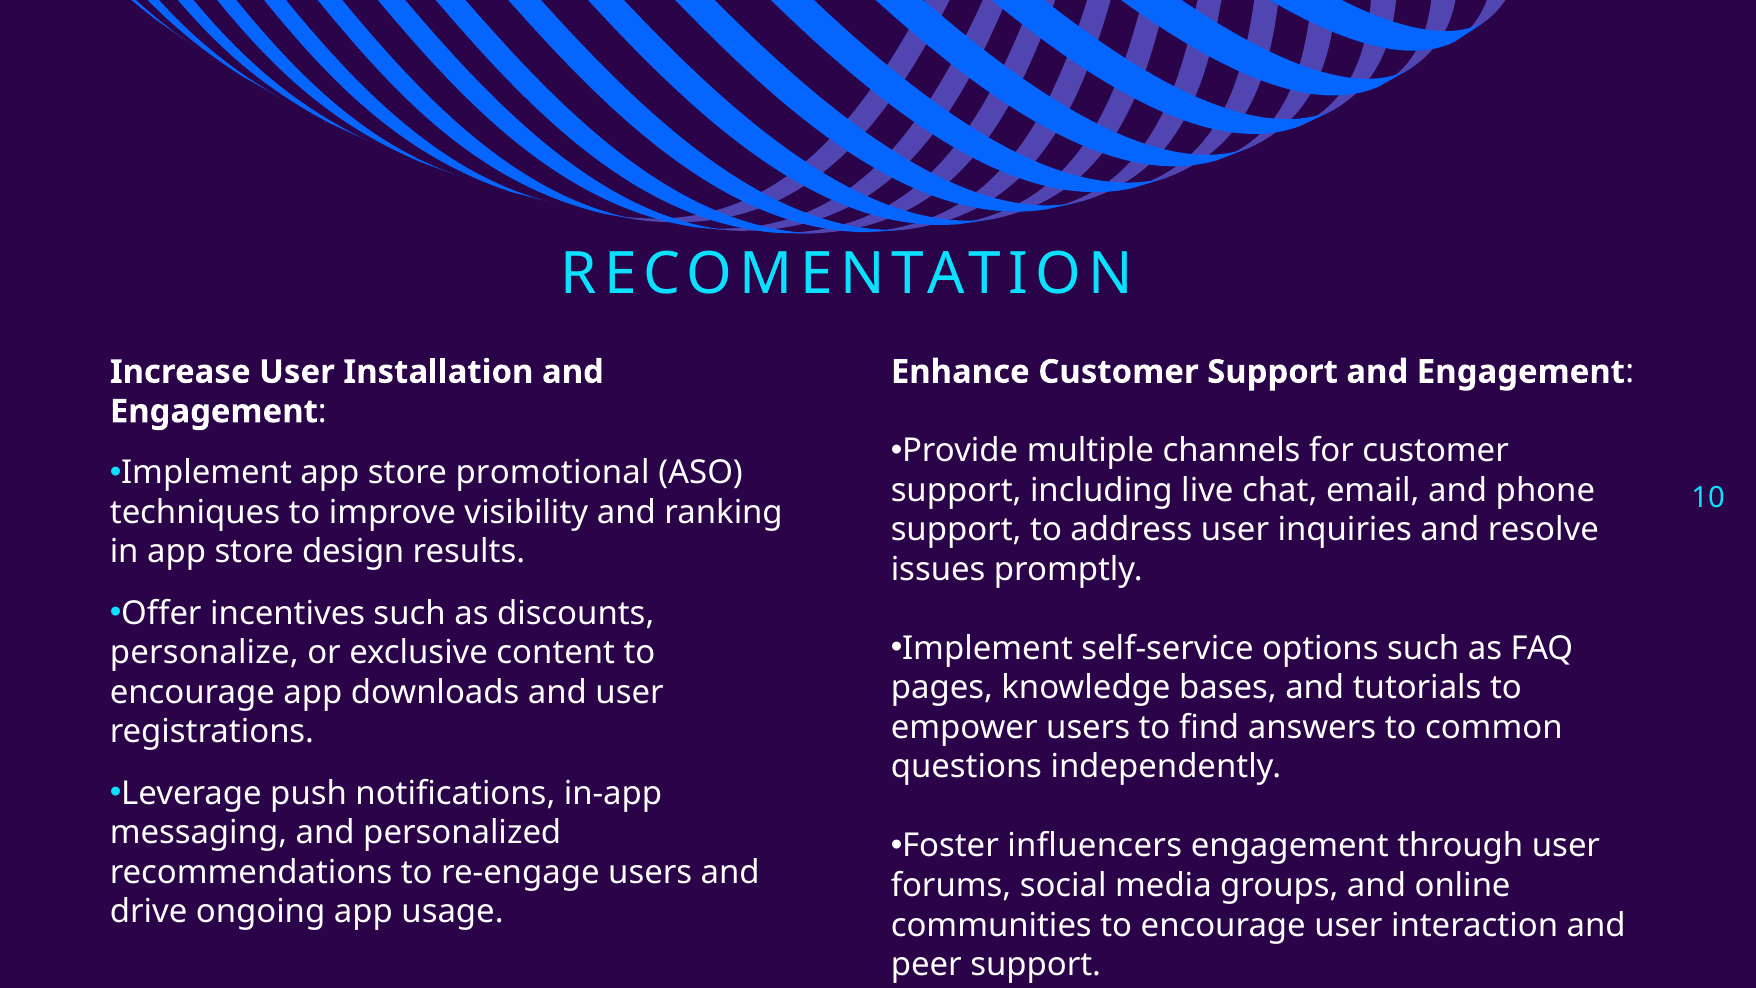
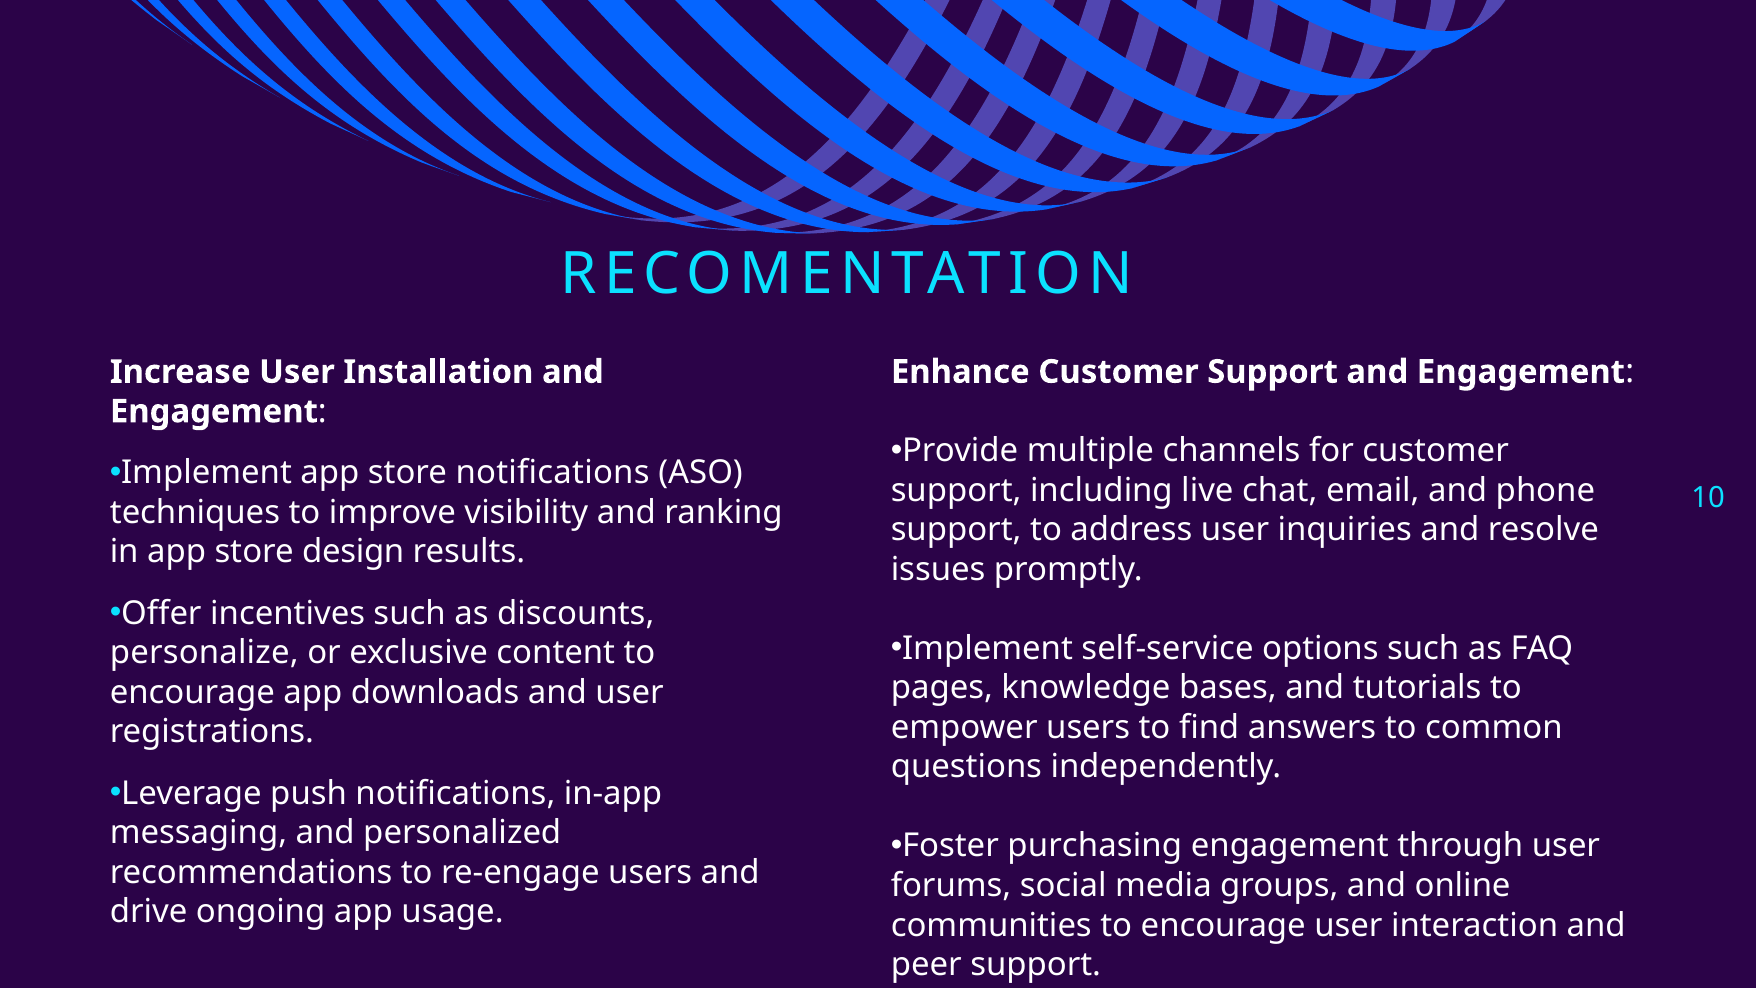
store promotional: promotional -> notifications (553, 473)
influencers: influencers -> purchasing (1095, 846)
